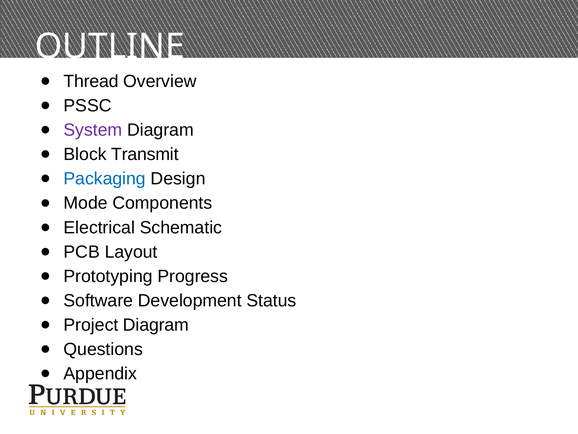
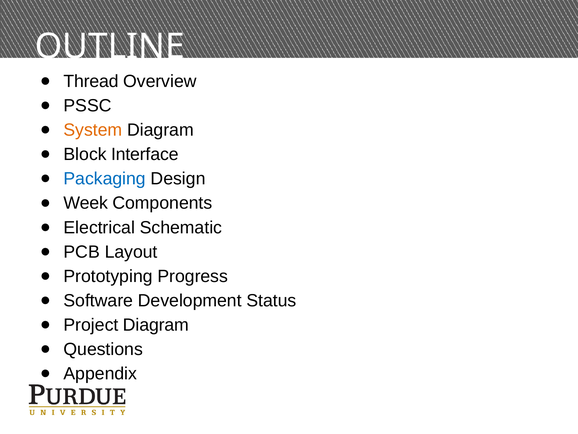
System colour: purple -> orange (93, 130)
Transmit: Transmit -> Interface (145, 154)
Mode: Mode -> Week (86, 203)
